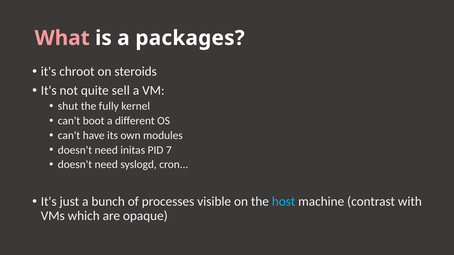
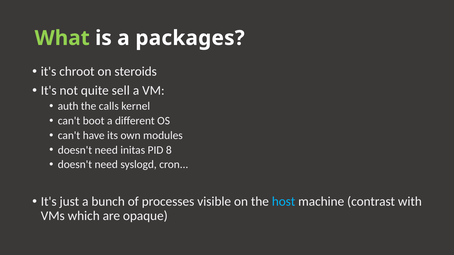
What colour: pink -> light green (62, 38)
shut: shut -> auth (68, 106)
fully: fully -> calls (109, 106)
7: 7 -> 8 (169, 150)
